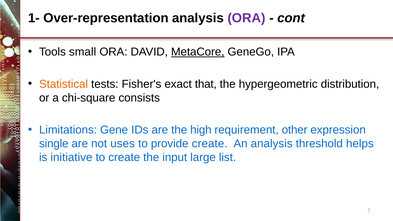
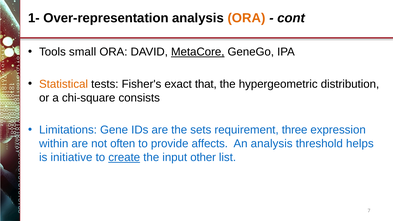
ORA colour: purple -> orange (246, 18)
high: high -> sets (201, 130)
other: other -> three (295, 130)
single: single -> within (54, 144)
uses: uses -> often (123, 144)
provide create: create -> affects (210, 144)
create underline: none -> present (124, 157)
large: large -> other (203, 157)
